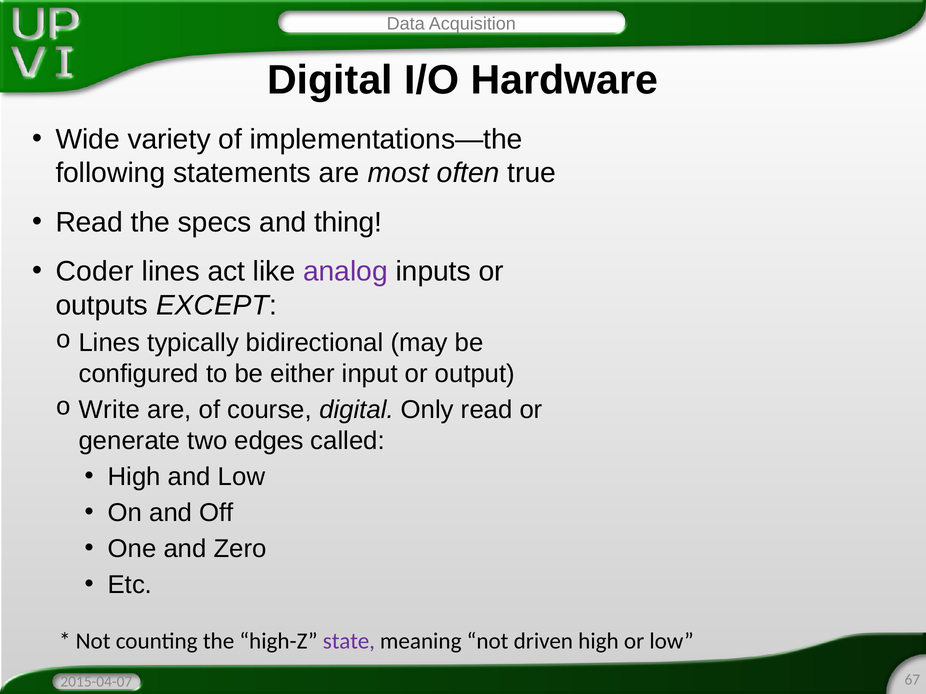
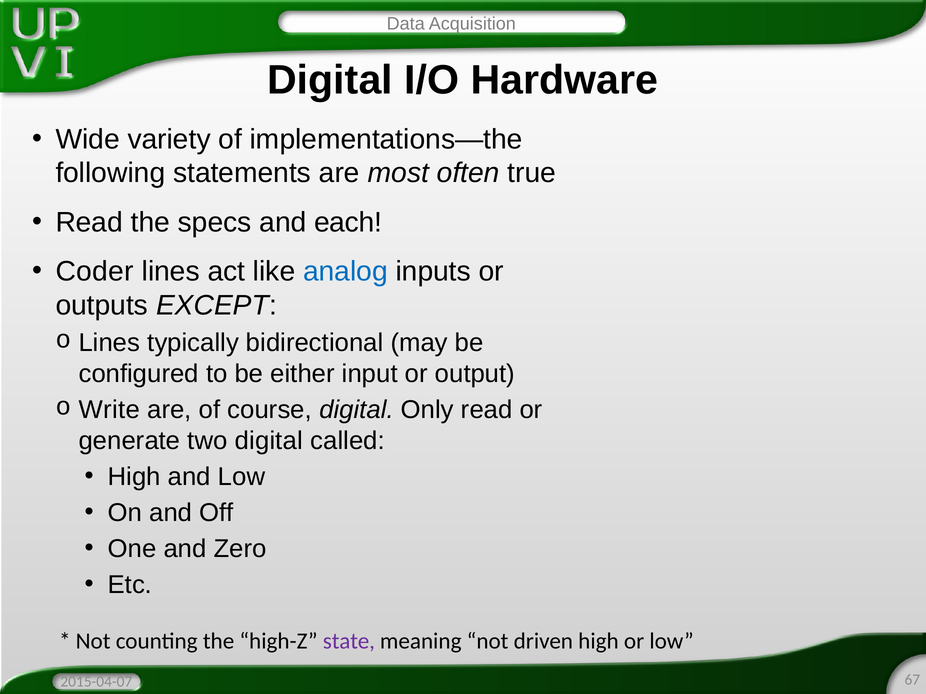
thing: thing -> each (348, 223)
analog colour: purple -> blue (345, 272)
two edges: edges -> digital (269, 441)
